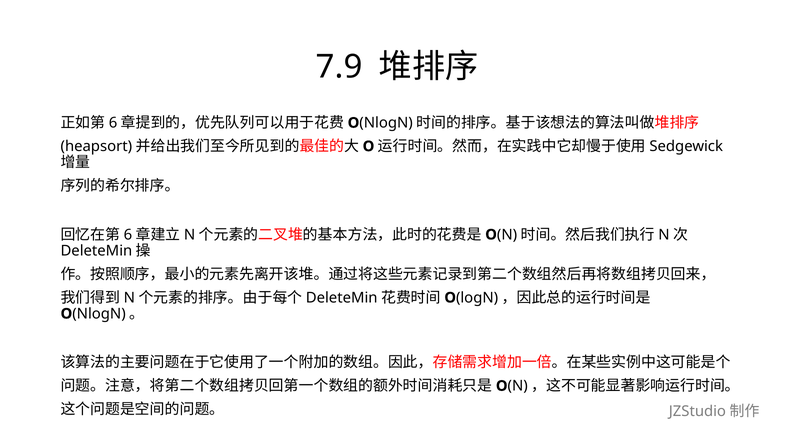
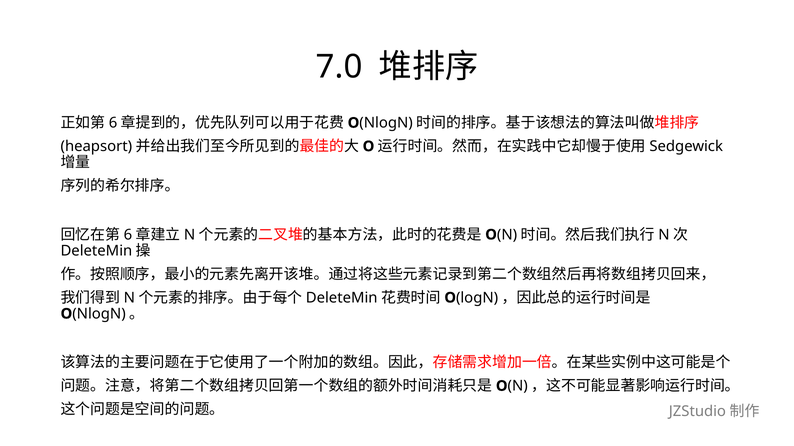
7.9: 7.9 -> 7.0 (339, 67)
